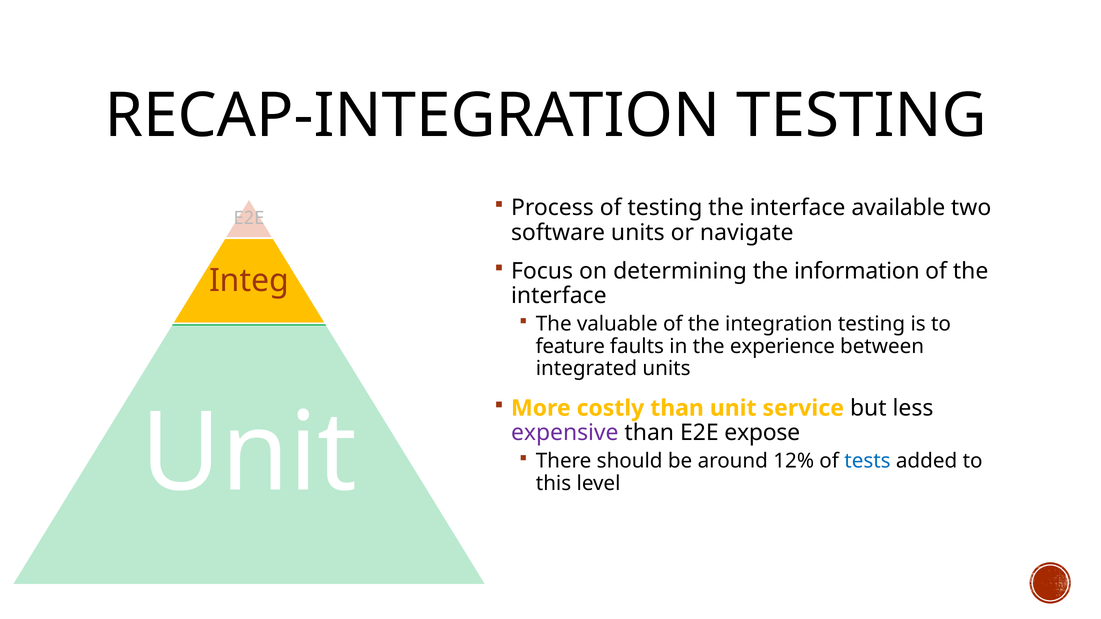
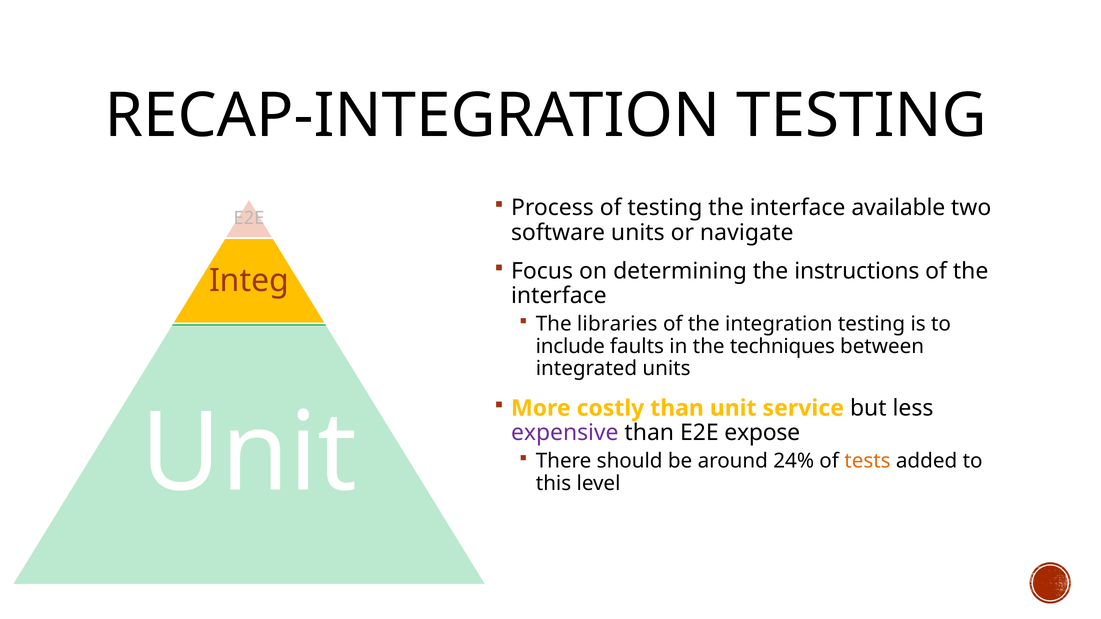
information: information -> instructions (857, 271)
valuable: valuable -> libraries (617, 324)
feature: feature -> include (570, 346)
experience: experience -> techniques (782, 346)
12%: 12% -> 24% (794, 461)
tests colour: blue -> orange (867, 461)
